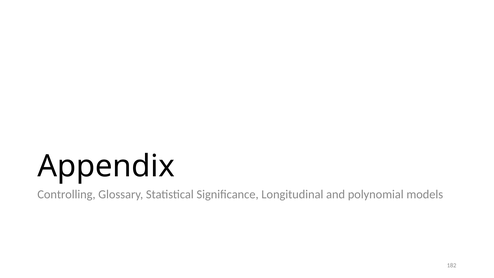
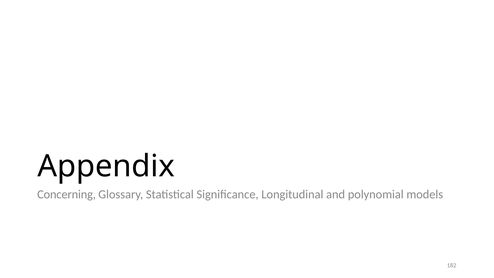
Controlling: Controlling -> Concerning (67, 194)
